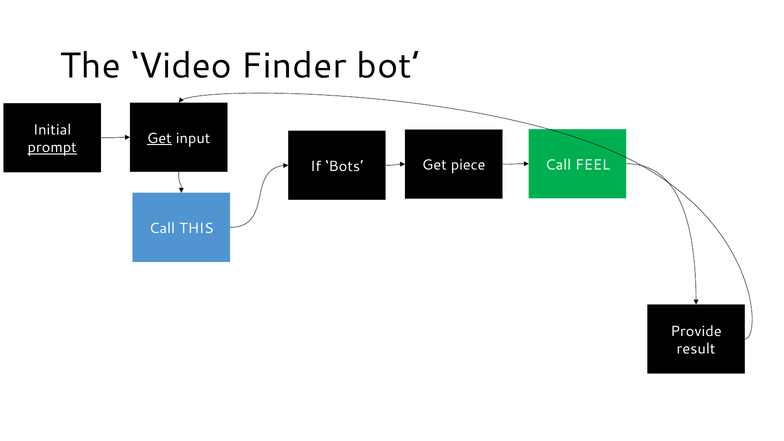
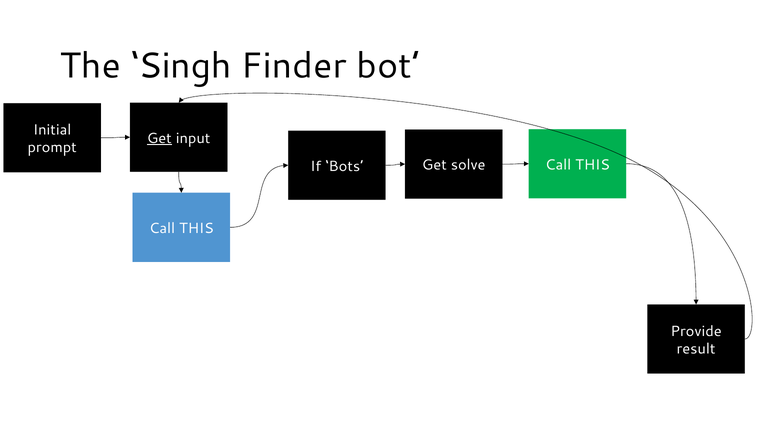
Video: Video -> Singh (181, 66)
prompt underline: present -> none (52, 148)
piece: piece -> solve (468, 165)
FEEL: FEEL -> THIS (593, 165)
